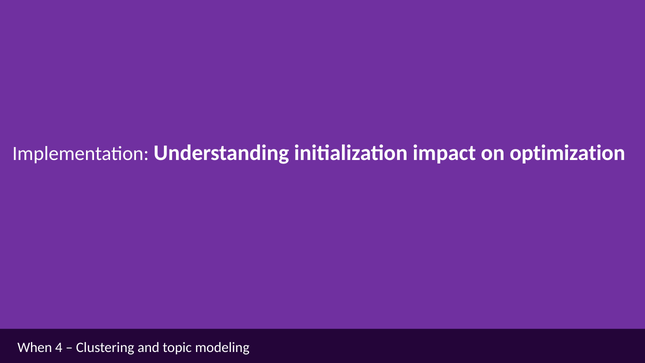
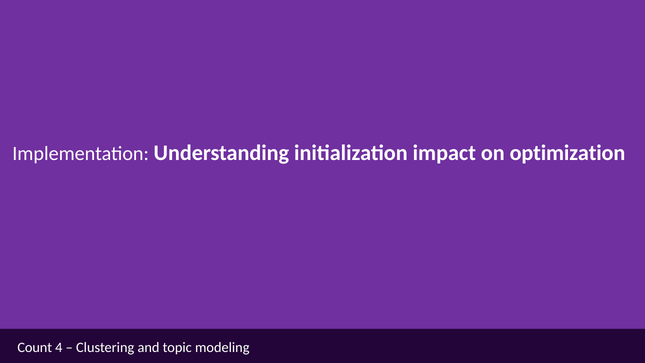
When: When -> Count (35, 347)
